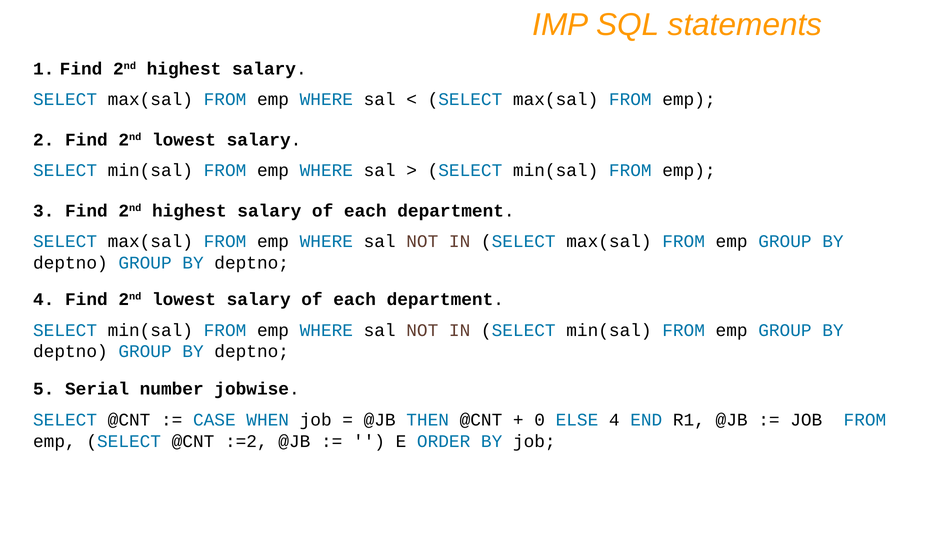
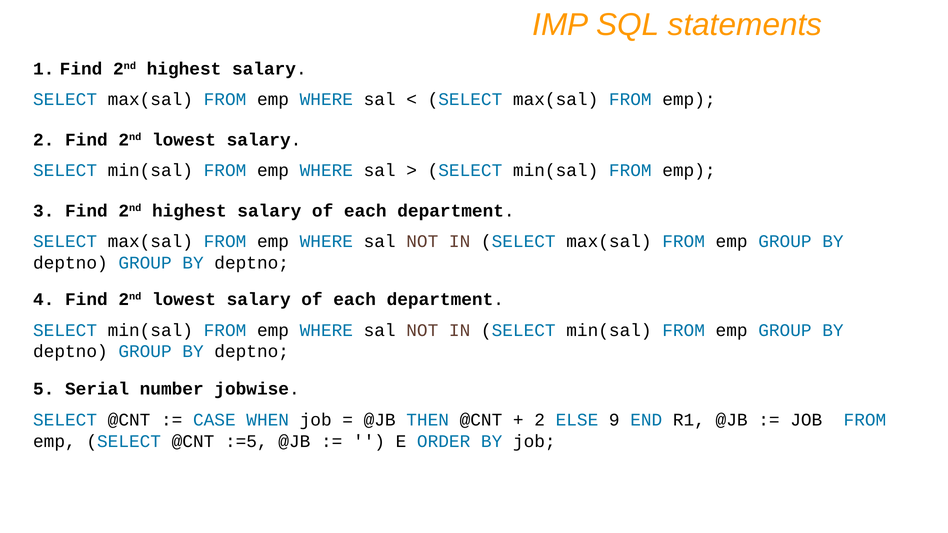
0: 0 -> 2 (540, 420)
ELSE 4: 4 -> 9 (614, 420)
:=2: :=2 -> :=5 (246, 441)
